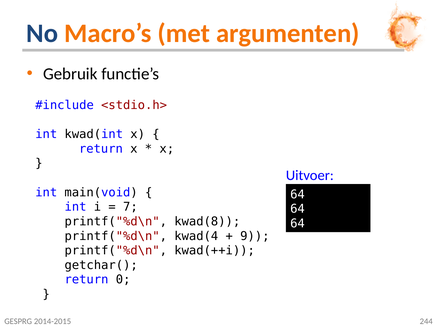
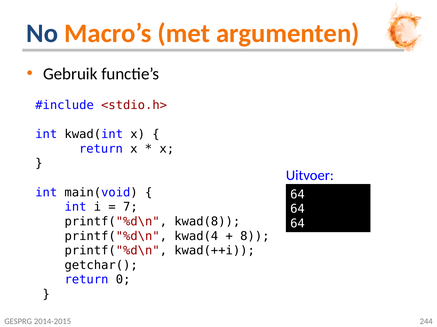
9: 9 -> 8 (255, 237)
